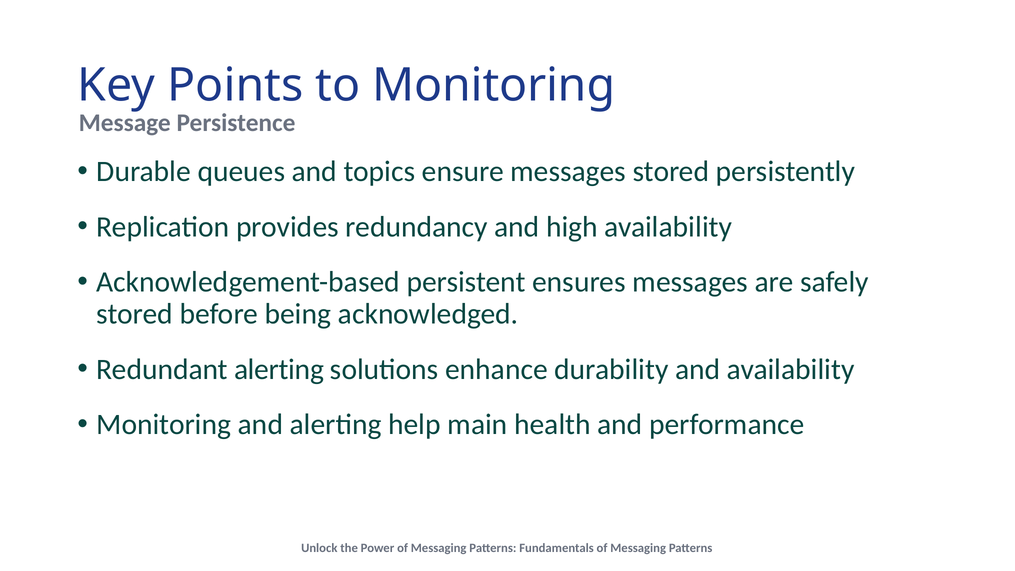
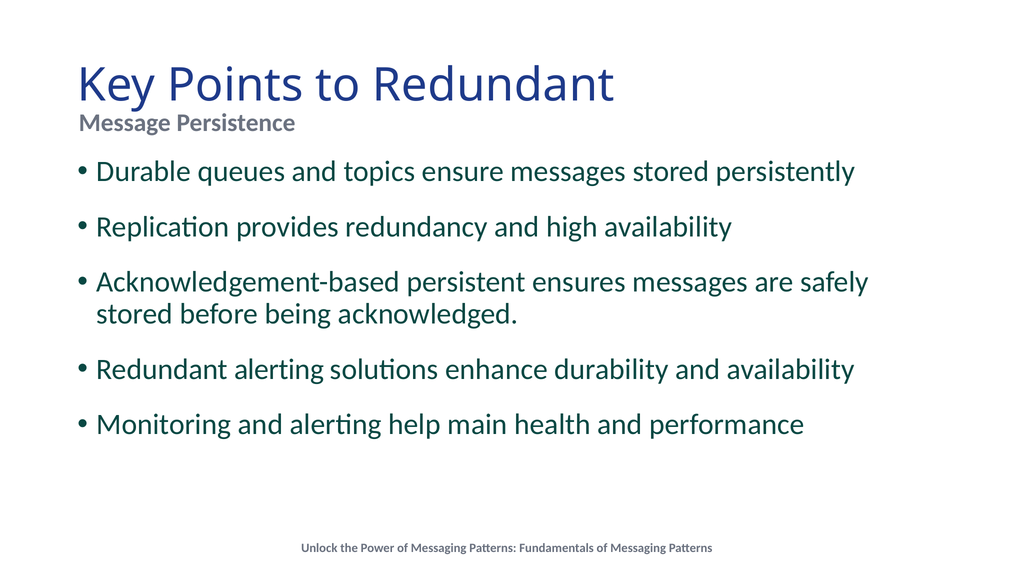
to Monitoring: Monitoring -> Redundant (494, 85)
